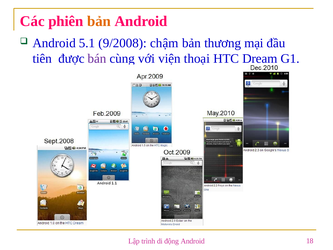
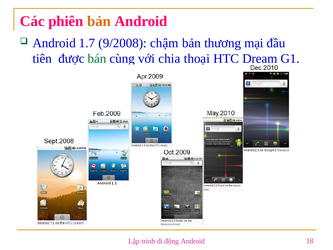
5.1: 5.1 -> 1.7 (87, 43)
bán colour: purple -> green (97, 59)
viện: viện -> chia (169, 59)
